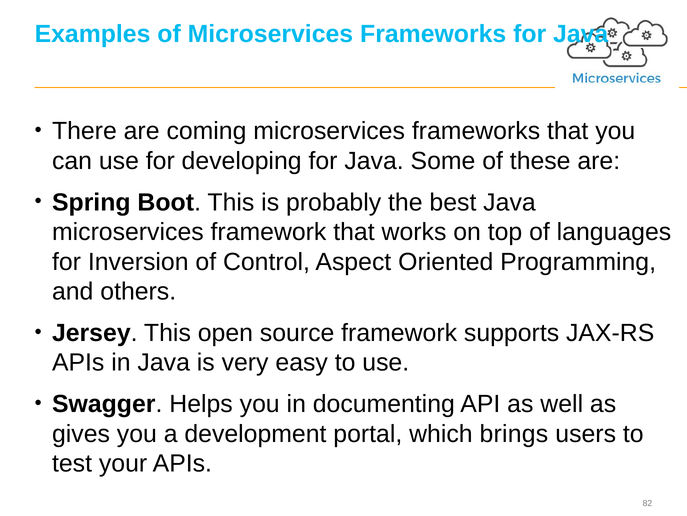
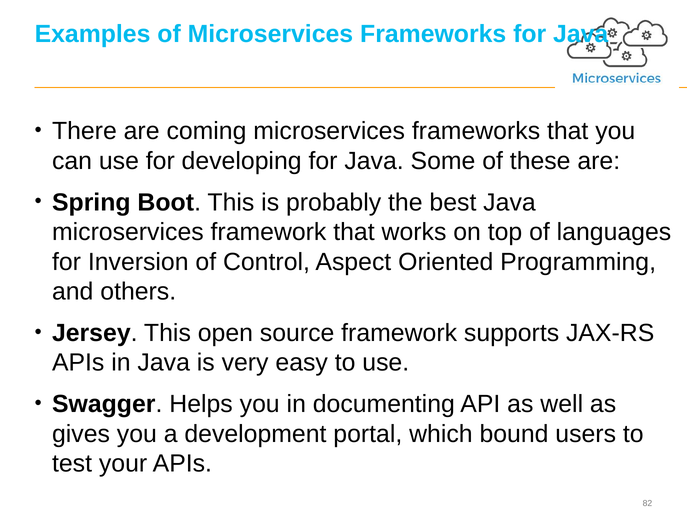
brings: brings -> bound (514, 433)
